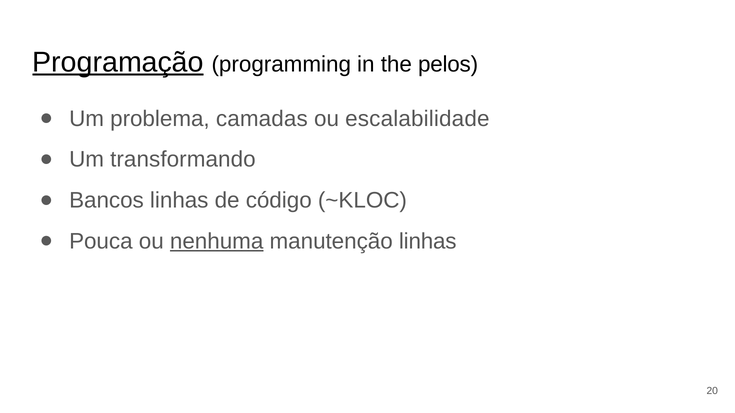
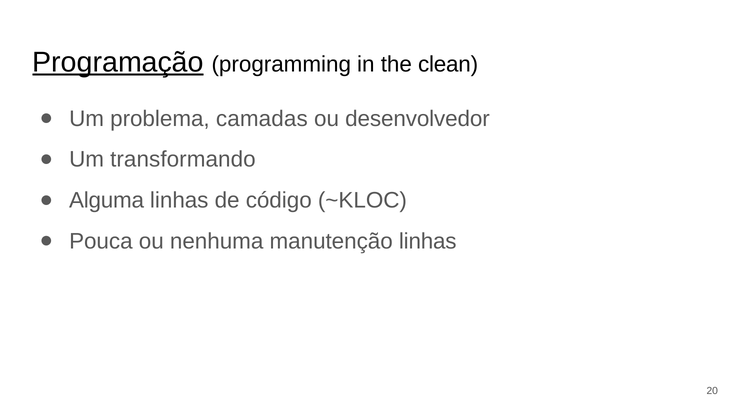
pelos: pelos -> clean (448, 64)
escalabilidade: escalabilidade -> desenvolvedor (418, 119)
Bancos: Bancos -> Alguma (107, 201)
nenhuma underline: present -> none (217, 242)
